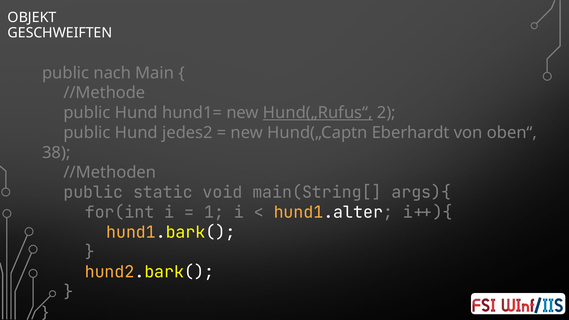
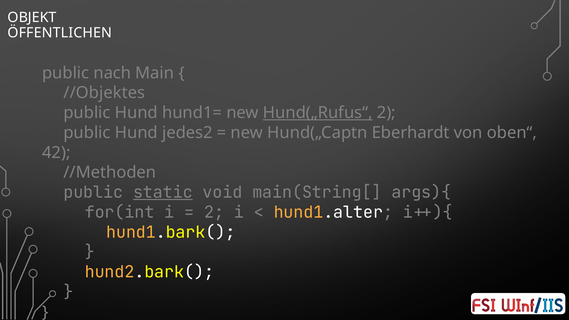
GESCHWEIFTEN: GESCHWEIFTEN -> ÖFFENTLICHEN (60, 33)
//Methode: //Methode -> //Objektes (104, 93)
38: 38 -> 42 (56, 153)
static underline: none -> present (163, 192)
1: 1 -> 2 (214, 212)
